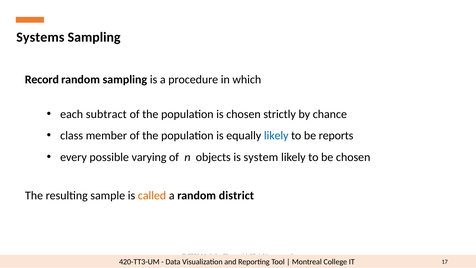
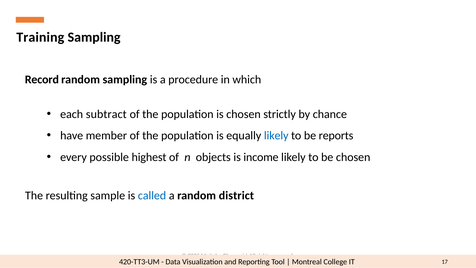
Systems: Systems -> Training (40, 37)
class: class -> have (72, 136)
varying: varying -> highest (149, 157)
system: system -> income (261, 157)
called colour: orange -> blue (152, 195)
